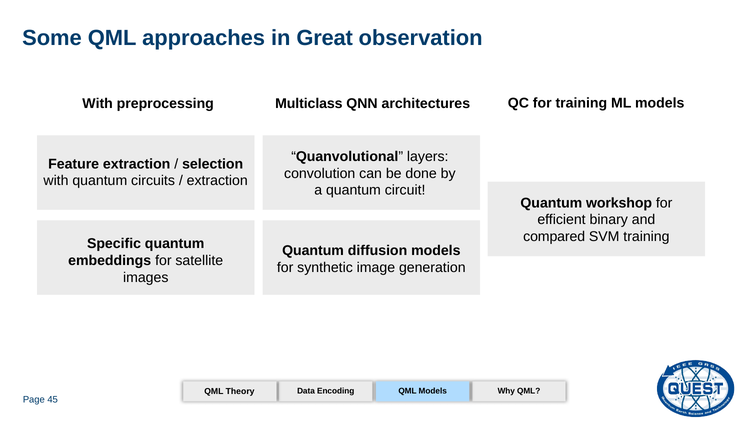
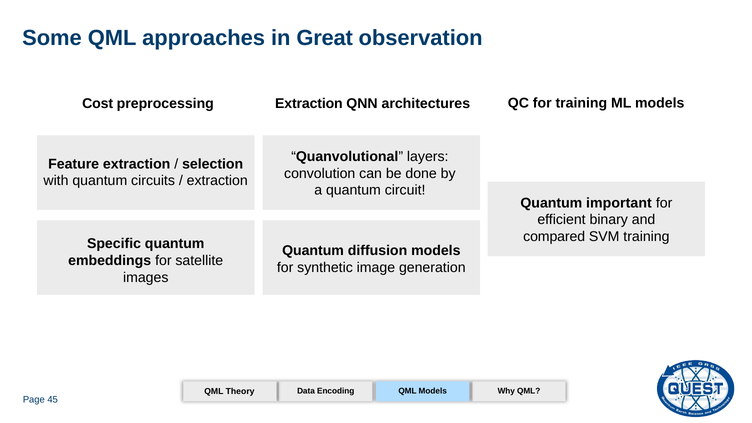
With: With -> Cost (98, 104)
Multiclass: Multiclass -> Extraction (309, 104)
workshop: workshop -> important (619, 203)
